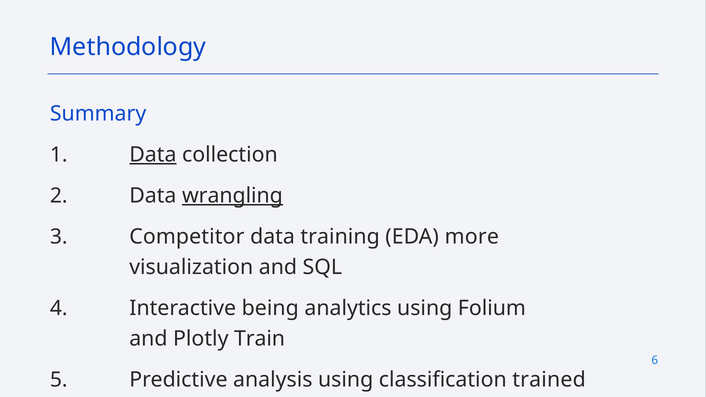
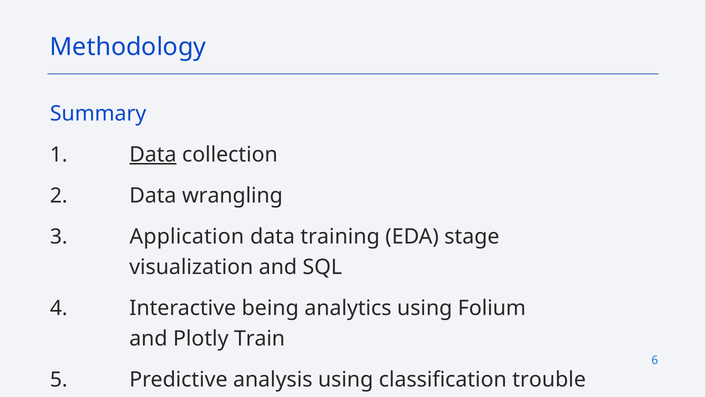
wrangling underline: present -> none (232, 196)
Competitor: Competitor -> Application (187, 237)
more: more -> stage (472, 237)
trained: trained -> trouble (549, 380)
